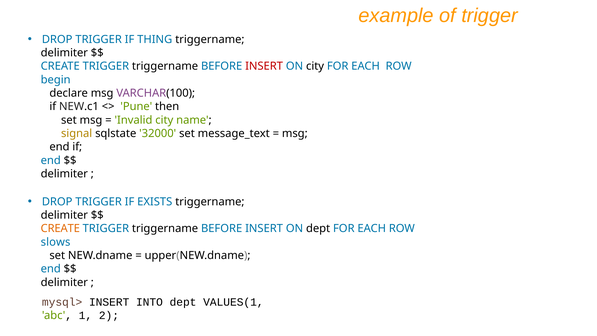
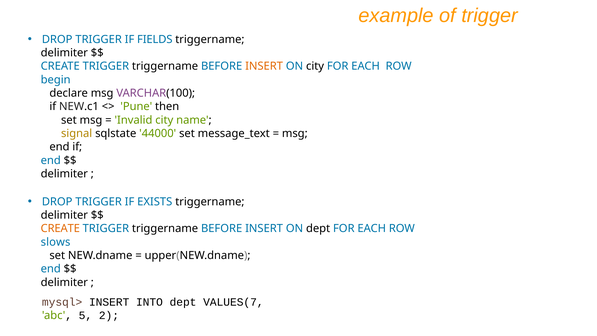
THING: THING -> FIELDS (155, 39)
INSERT colour: red -> orange (264, 66)
32000: 32000 -> 44000 (158, 133)
VALUES(1: VALUES(1 -> VALUES(7 (233, 302)
1: 1 -> 5 (85, 315)
